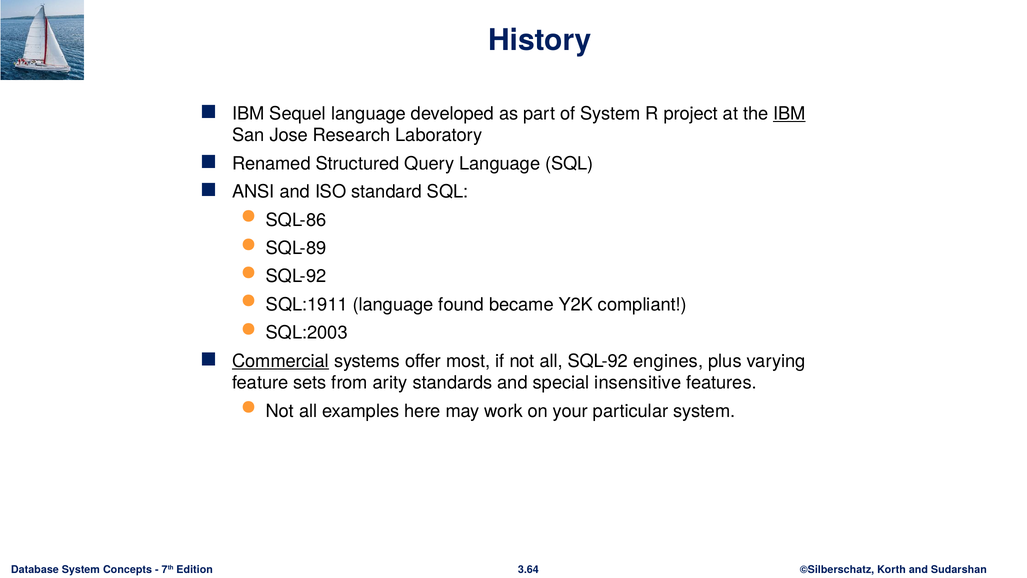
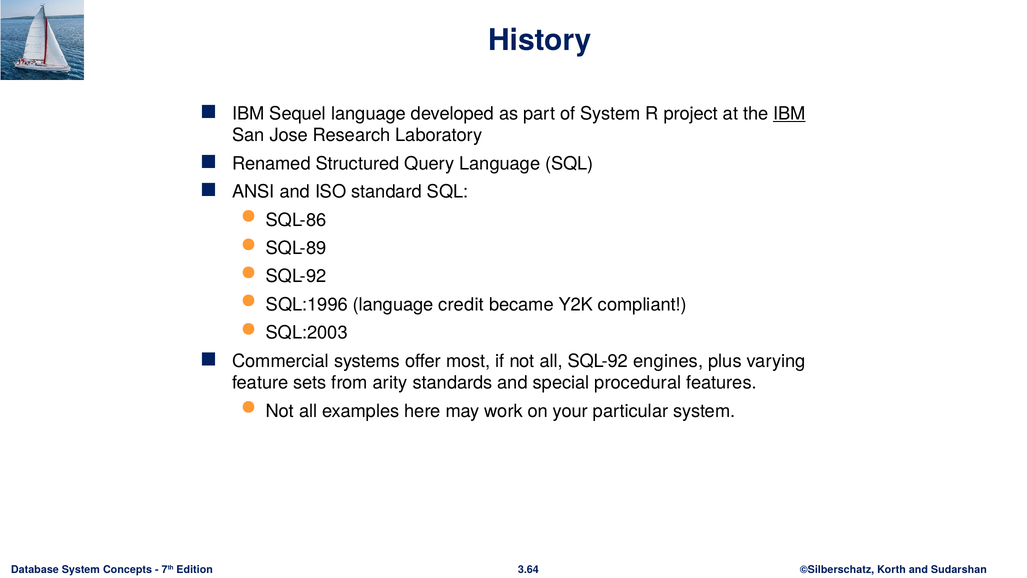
SQL:1911: SQL:1911 -> SQL:1996 (307, 304)
found: found -> credit (461, 304)
Commercial underline: present -> none (281, 361)
insensitive: insensitive -> procedural (638, 383)
